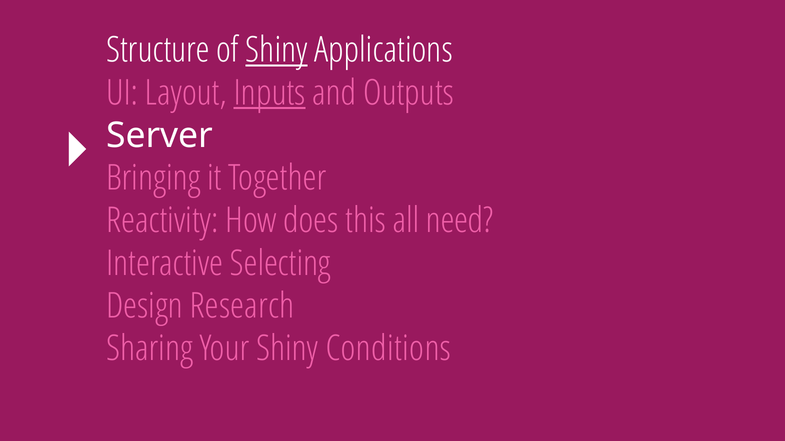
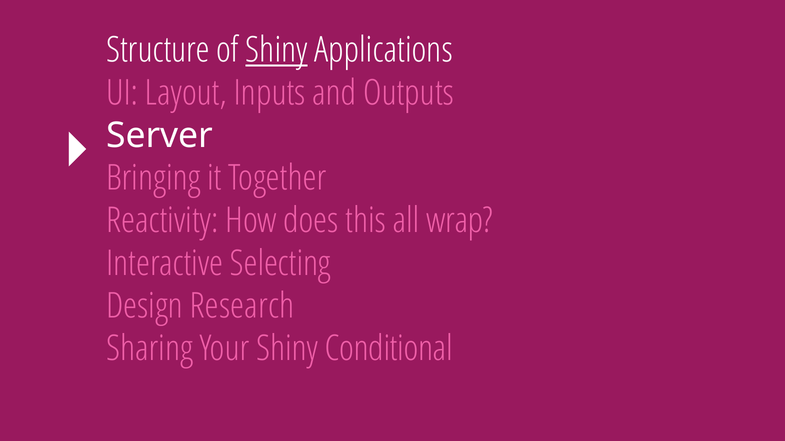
Inputs underline: present -> none (270, 93)
need: need -> wrap (460, 221)
Conditions: Conditions -> Conditional (389, 349)
